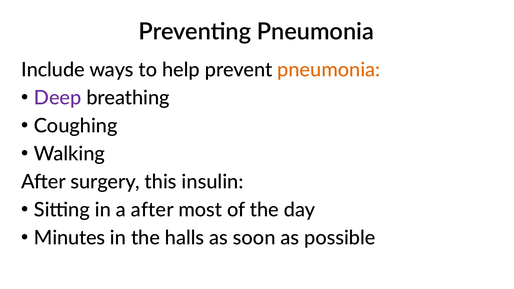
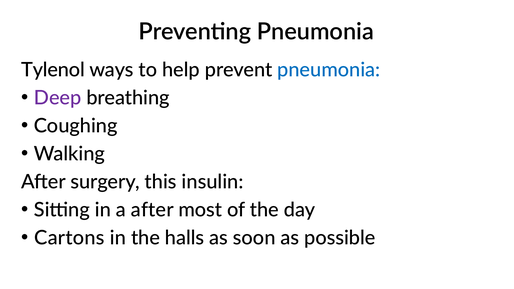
Include: Include -> Tylenol (53, 70)
pneumonia colour: orange -> blue (329, 70)
Minutes: Minutes -> Cartons (69, 238)
